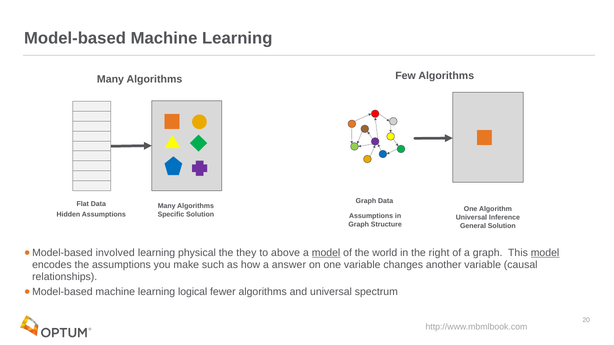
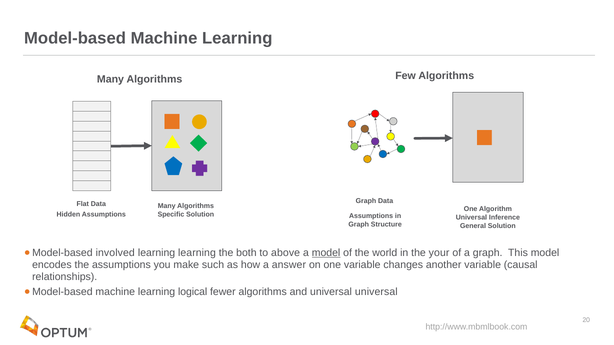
learning physical: physical -> learning (197, 253)
they: they -> both (246, 253)
right: right -> your (439, 253)
model underline: present -> none (545, 253)
universal spectrum: spectrum -> universal (376, 292)
